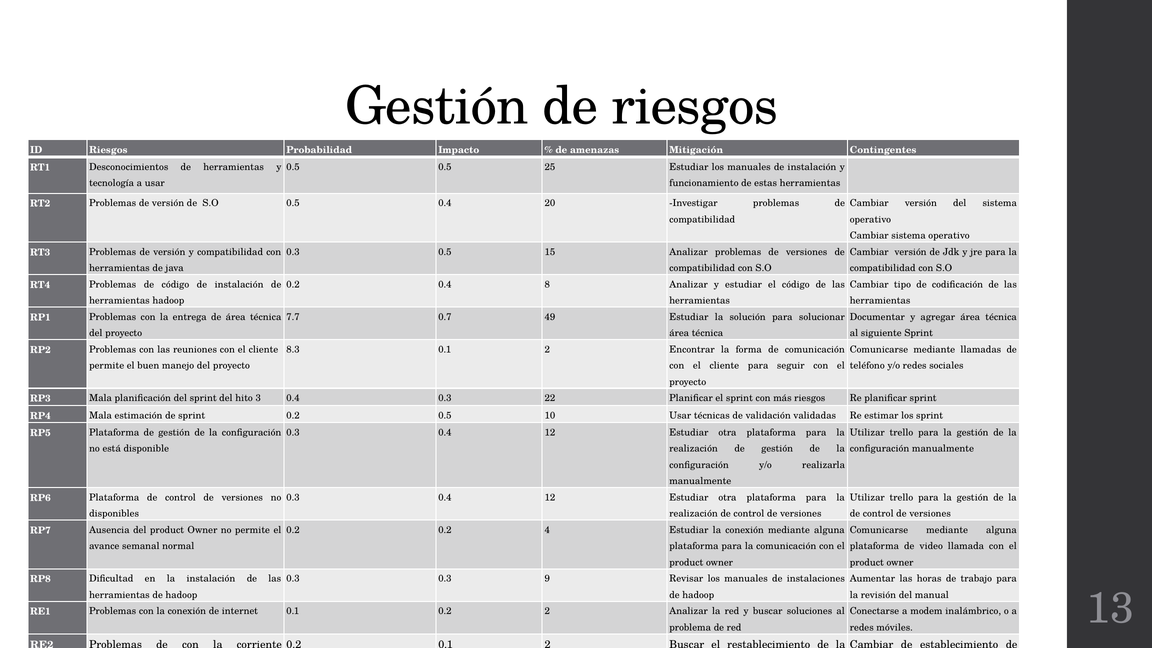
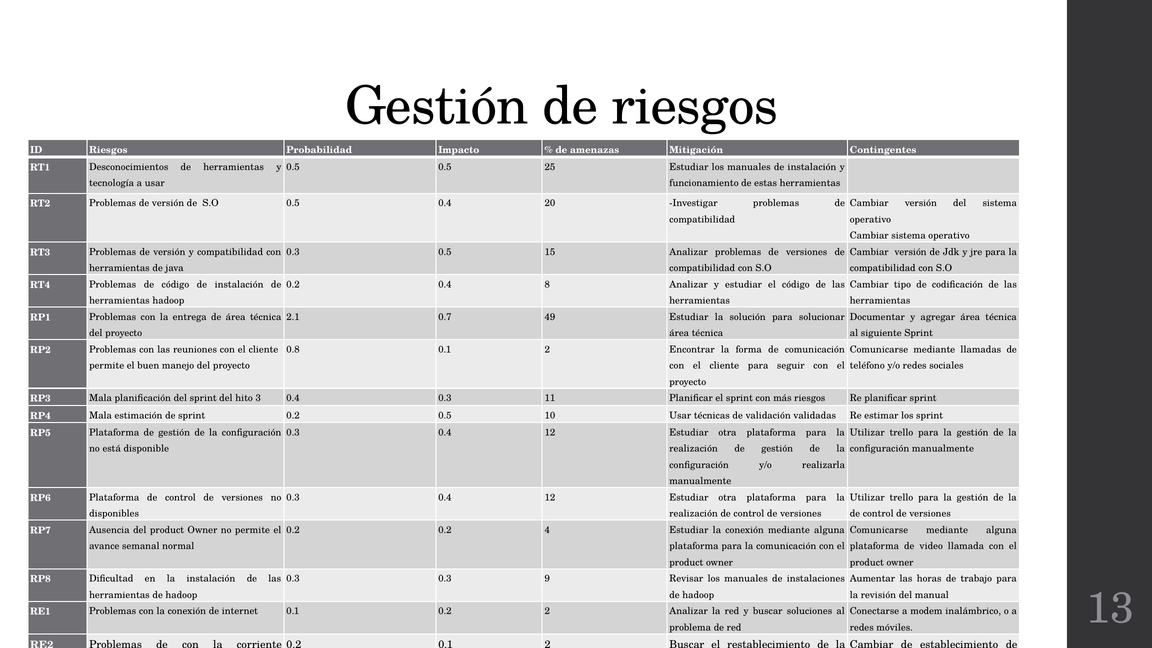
7.7: 7.7 -> 2.1 (293, 317)
8.3: 8.3 -> 0.8 (293, 349)
22: 22 -> 11 (550, 398)
